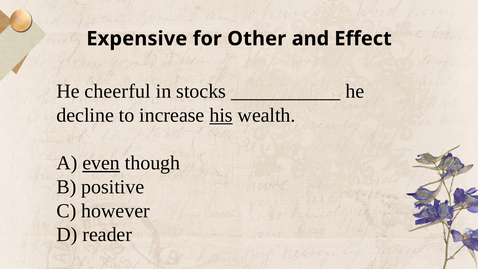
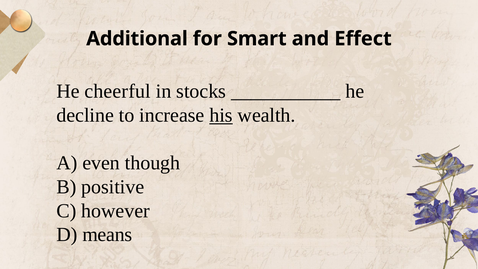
Expensive: Expensive -> Additional (137, 39)
Other: Other -> Smart (257, 39)
even underline: present -> none (101, 163)
reader: reader -> means (107, 235)
